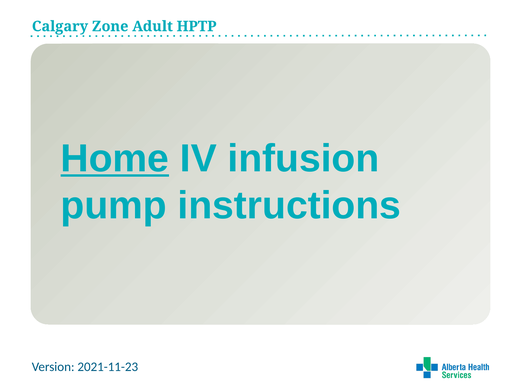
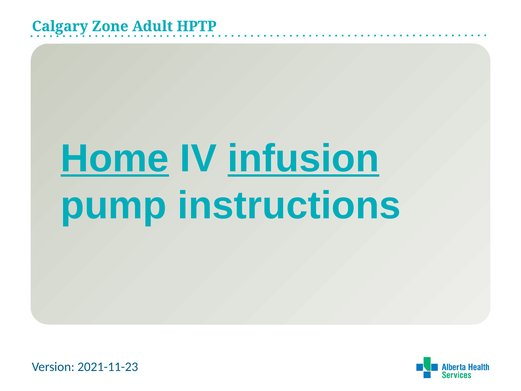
infusion underline: none -> present (303, 159)
